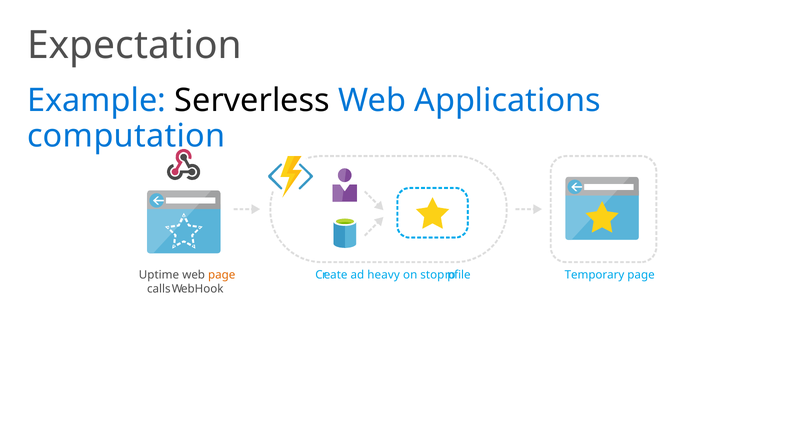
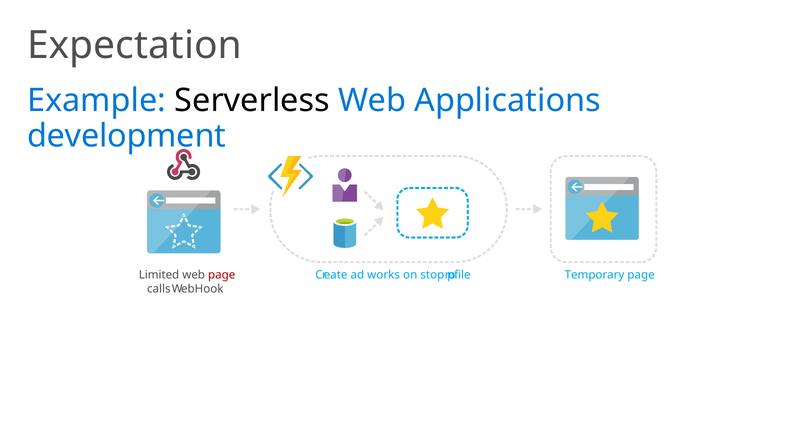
computation: computation -> development (127, 136)
Uptime: Uptime -> Limited (159, 275)
page colour: orange -> red (222, 275)
heavy: heavy -> works (384, 275)
